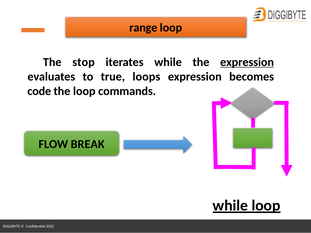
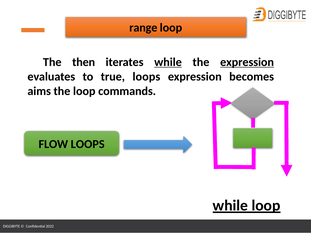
stop: stop -> then (84, 62)
while underline: none -> present (168, 62)
code: code -> aims (39, 91)
FLOW BREAK: BREAK -> LOOPS (88, 144)
